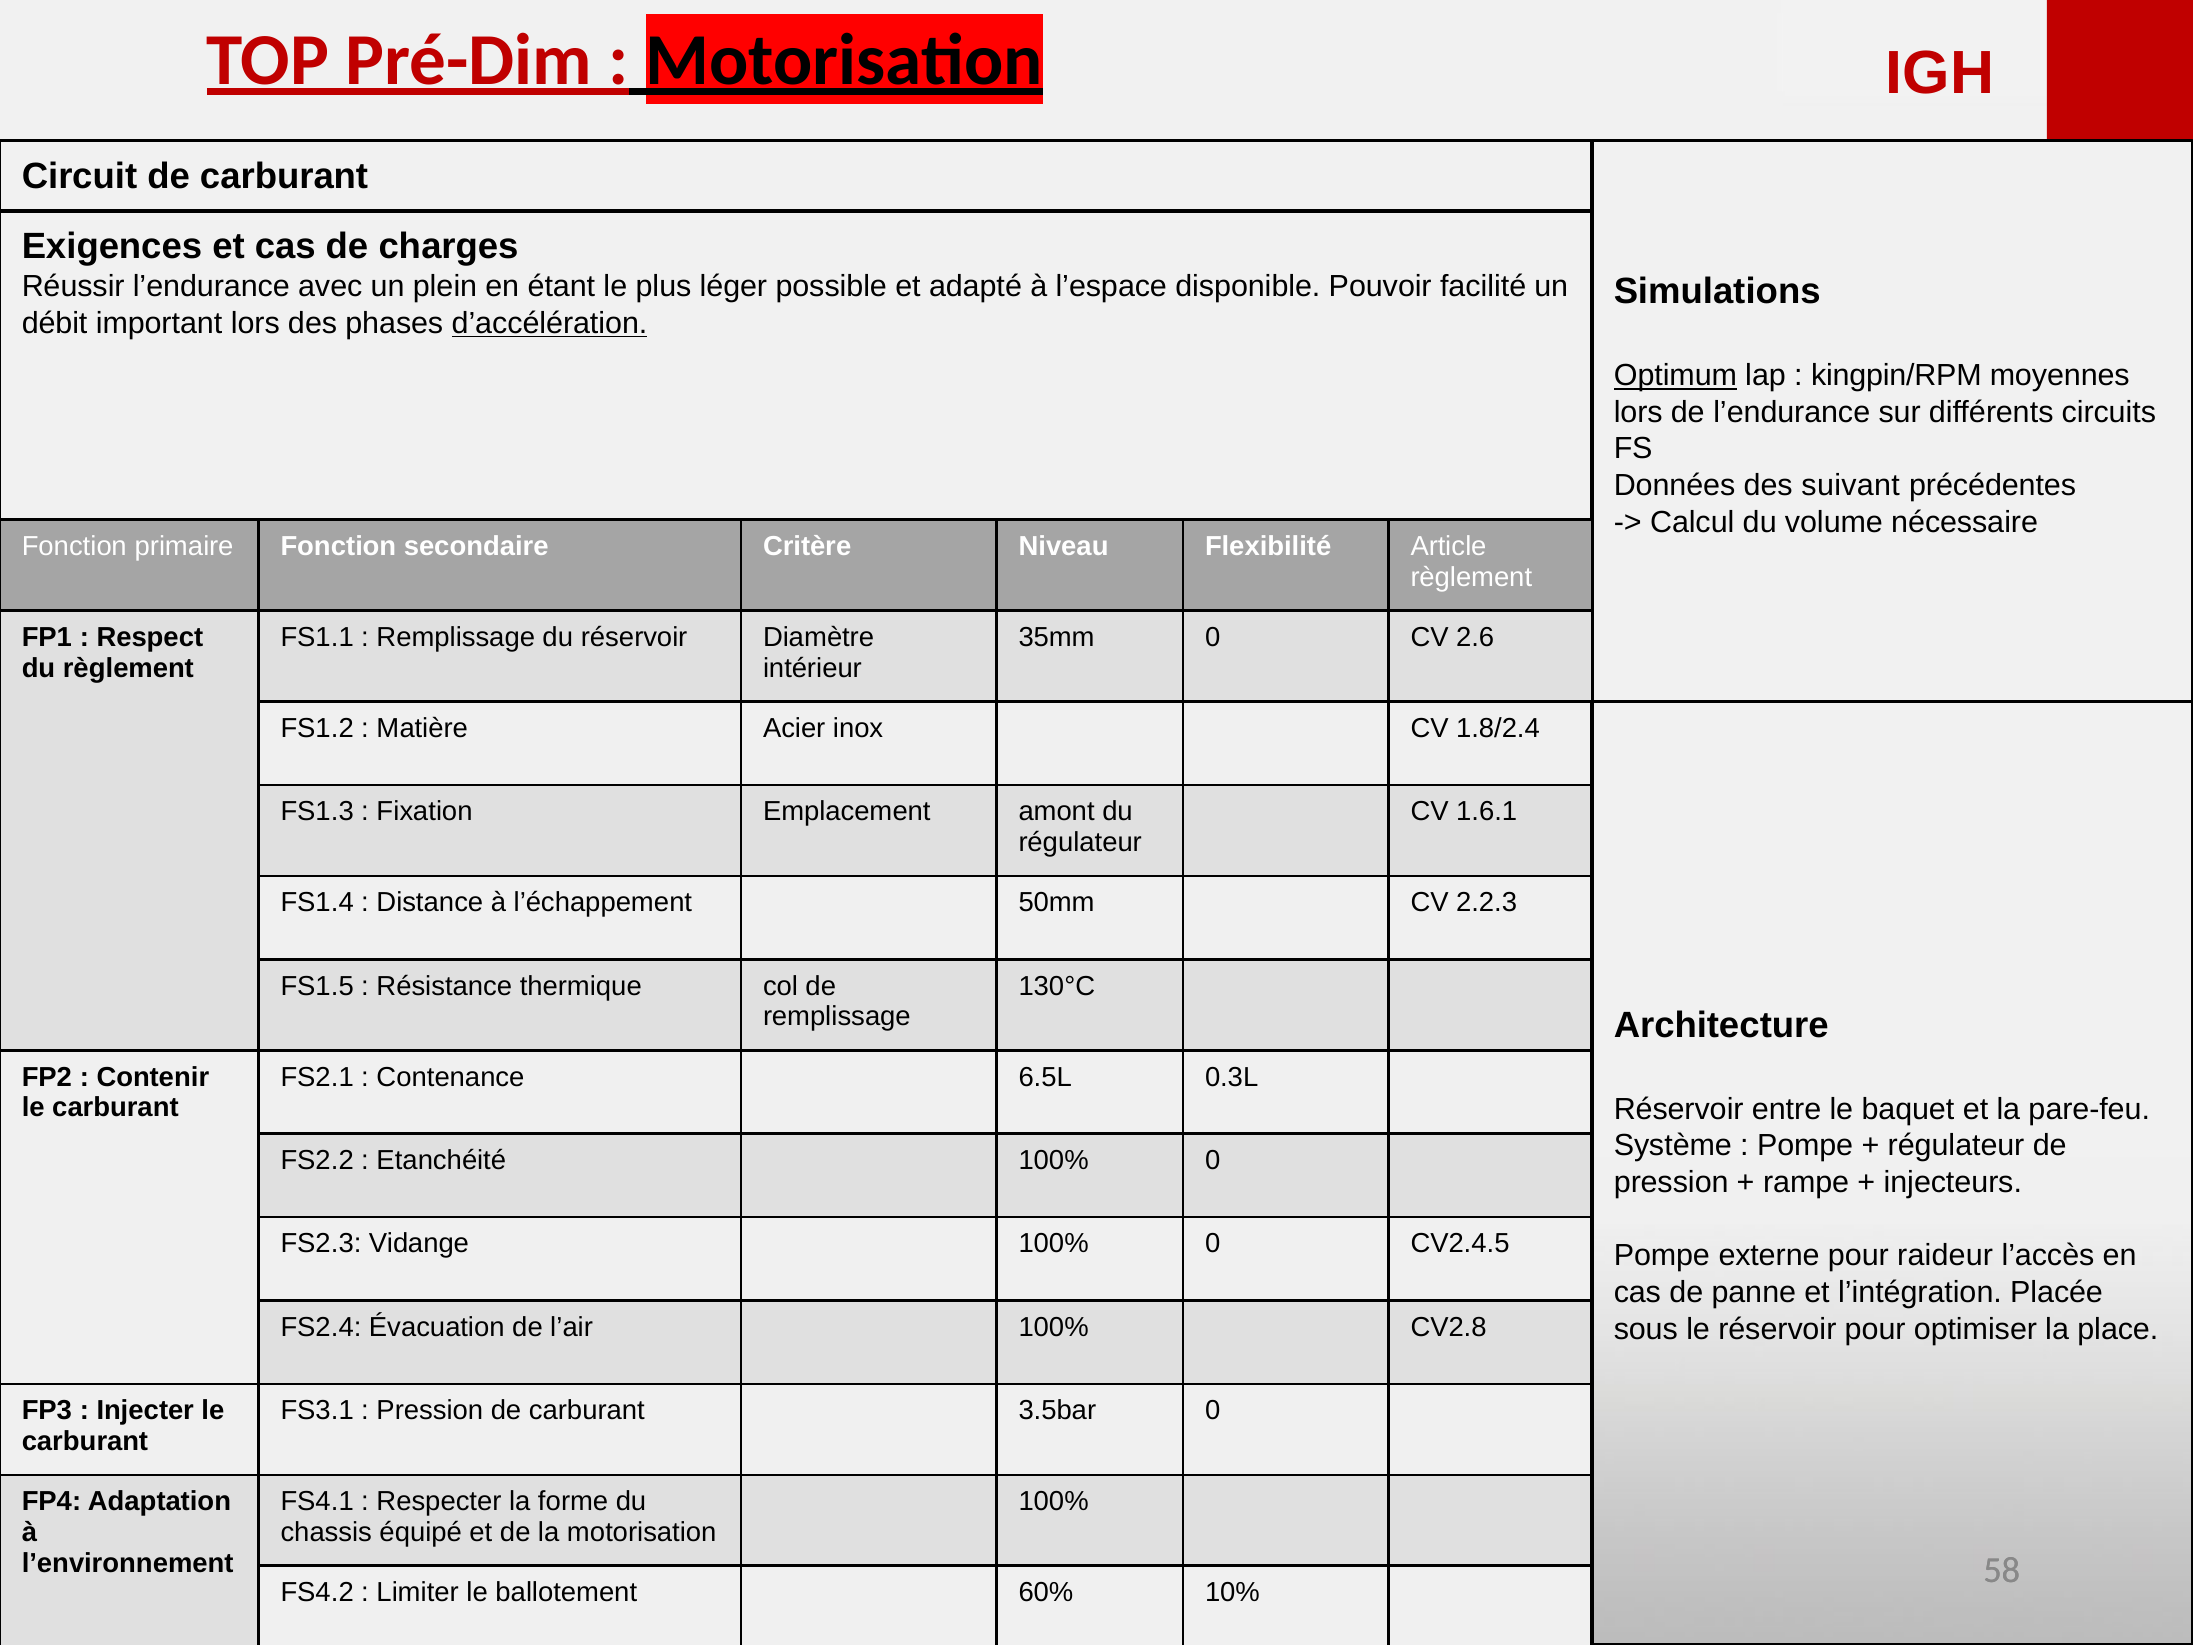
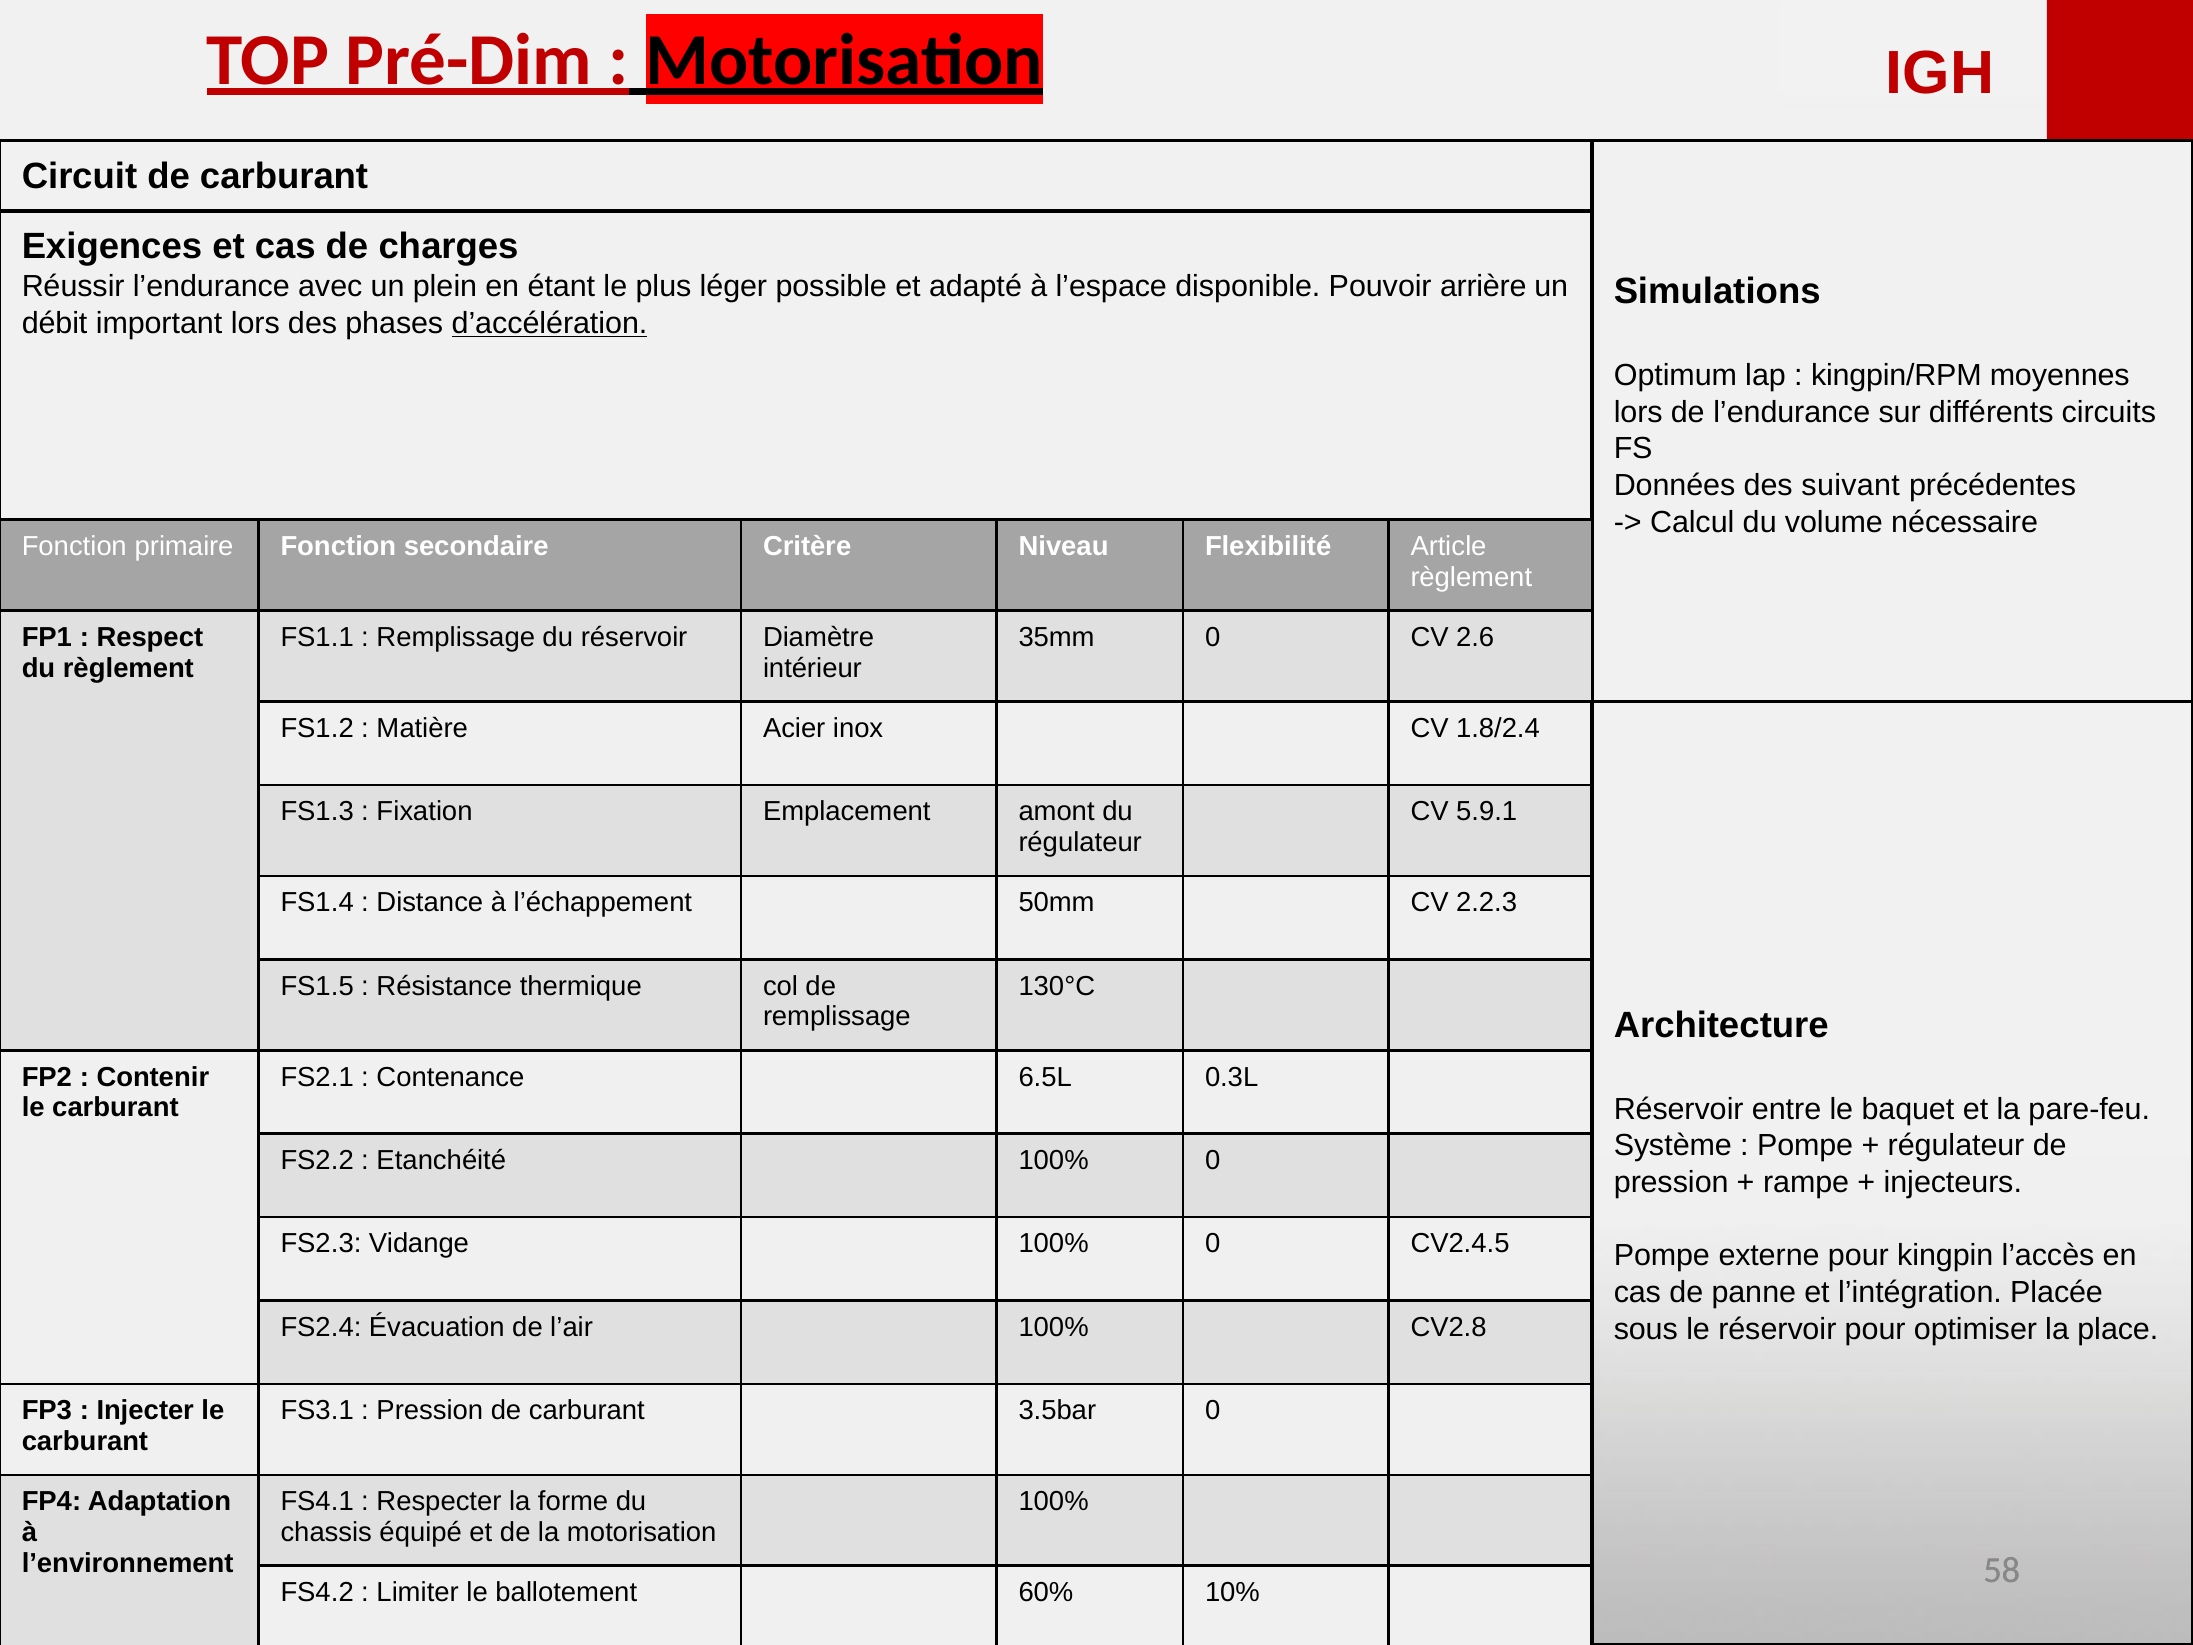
facilité: facilité -> arrière (1483, 287)
Optimum underline: present -> none (1675, 376)
1.6.1: 1.6.1 -> 5.9.1 (1487, 812)
raideur: raideur -> kingpin (1945, 1256)
